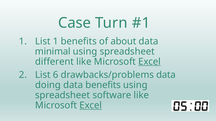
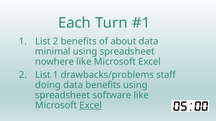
Case: Case -> Each (74, 23)
List 1: 1 -> 2 (56, 41)
different: different -> nowhere (55, 62)
Excel underline: present -> none (150, 62)
List 6: 6 -> 1 (56, 75)
drawbacks/problems data: data -> staff (166, 75)
